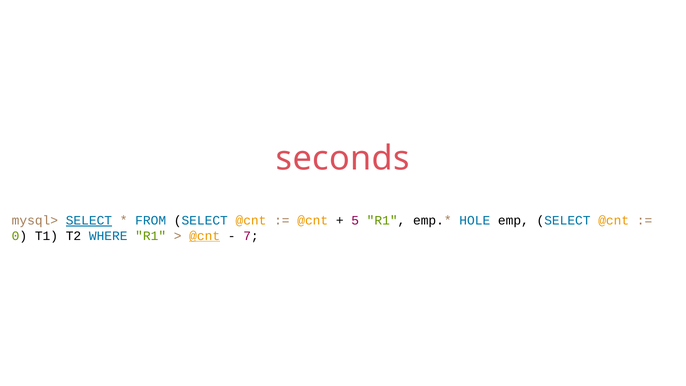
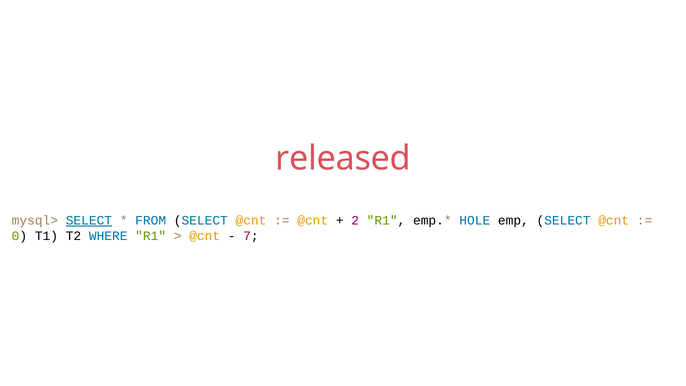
seconds: seconds -> released (343, 158)
5: 5 -> 2 (355, 220)
@cnt underline: present -> none (205, 236)
